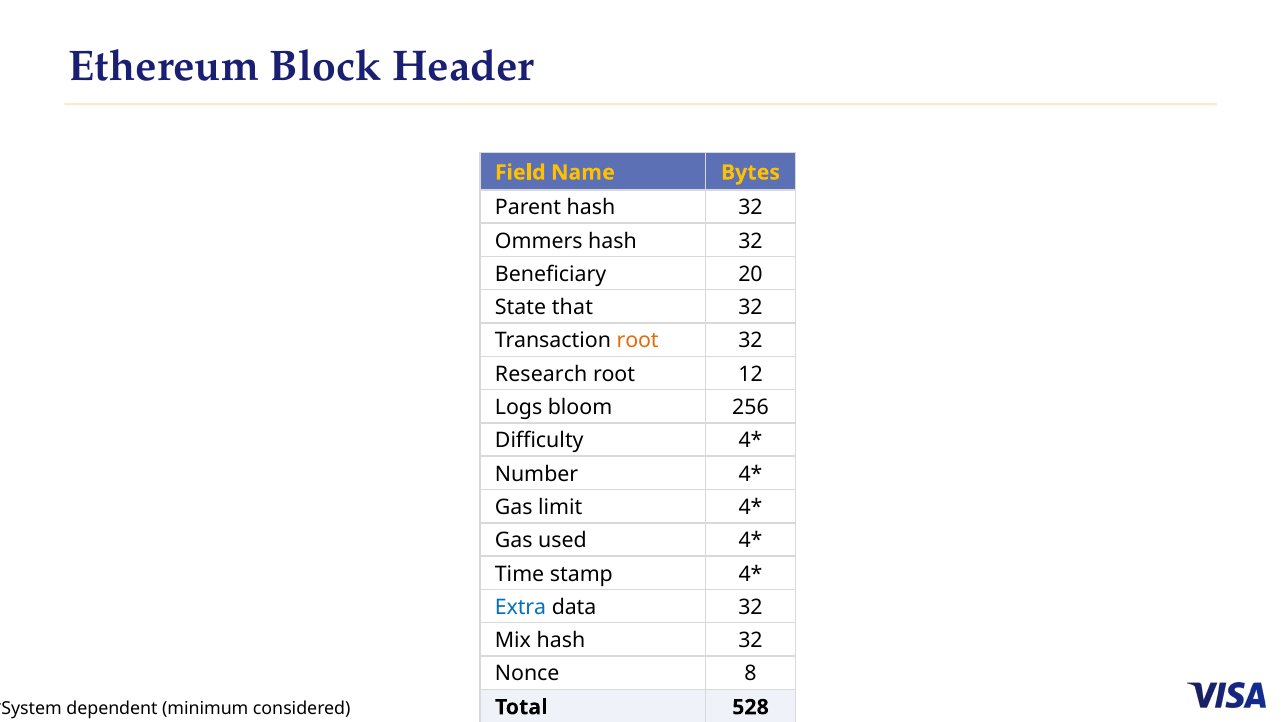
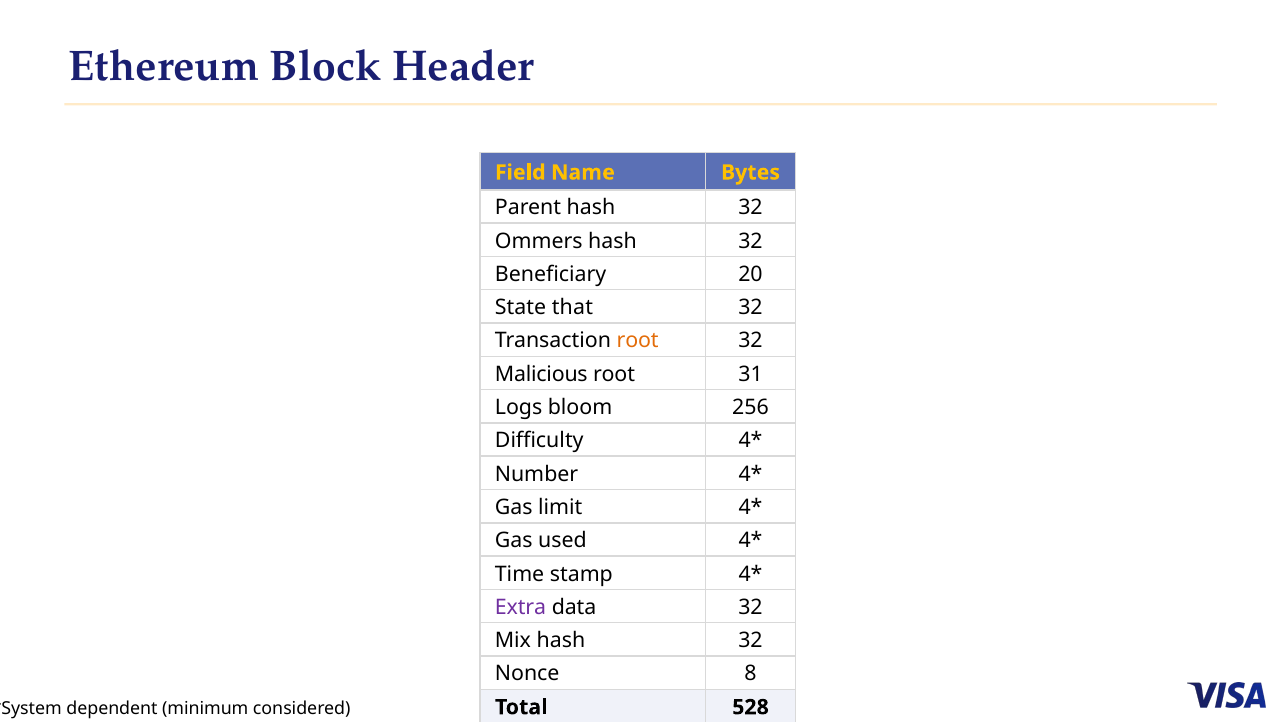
Research: Research -> Malicious (541, 374)
12: 12 -> 31 (751, 374)
Extra colour: blue -> purple (521, 607)
